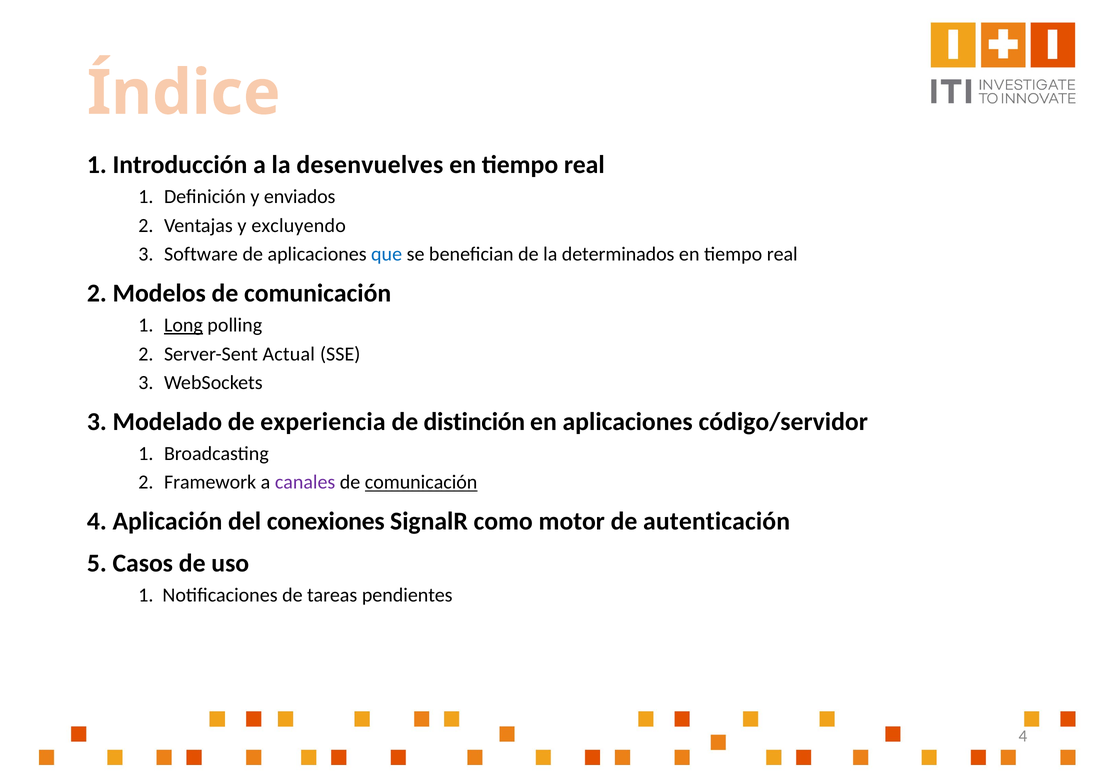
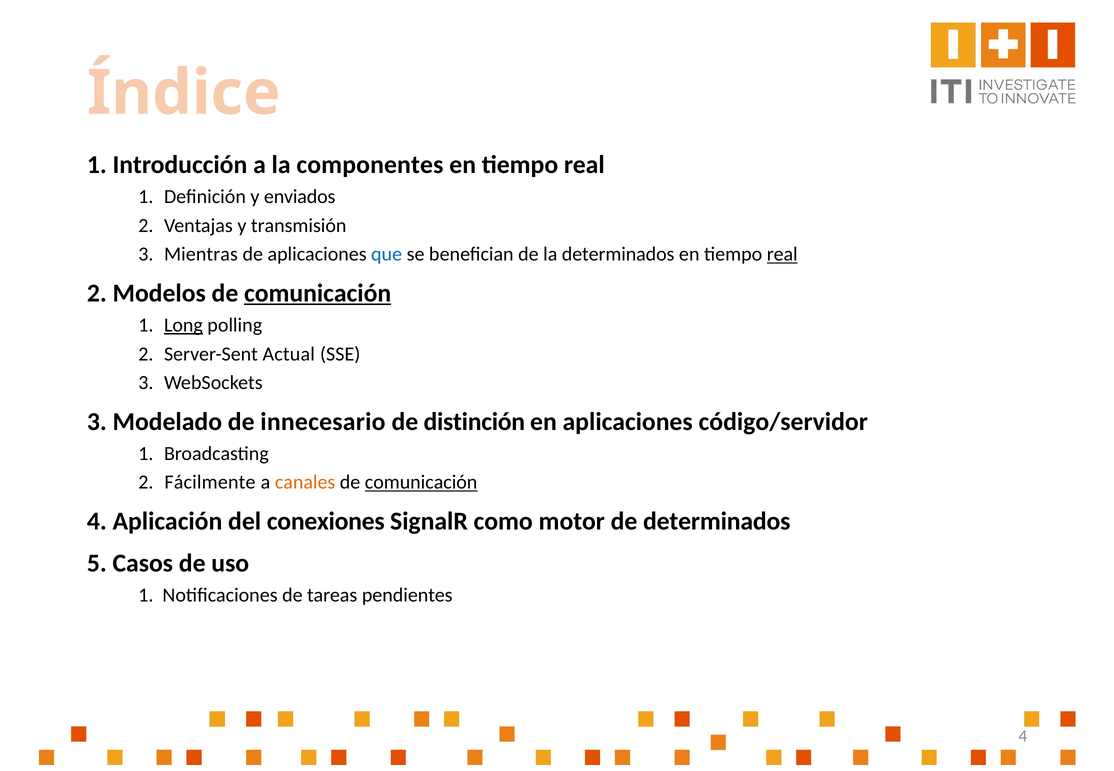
desenvuelves: desenvuelves -> componentes (370, 165)
excluyendo: excluyendo -> transmisión (299, 226)
Software: Software -> Mientras (201, 254)
real underline: none -> present (782, 254)
comunicación underline: none -> present (318, 293)
experiencia: experiencia -> innecesario (323, 422)
Framework: Framework -> Fácilmente (210, 482)
canales colour: purple -> orange (305, 482)
de autenticación: autenticación -> determinados (717, 521)
